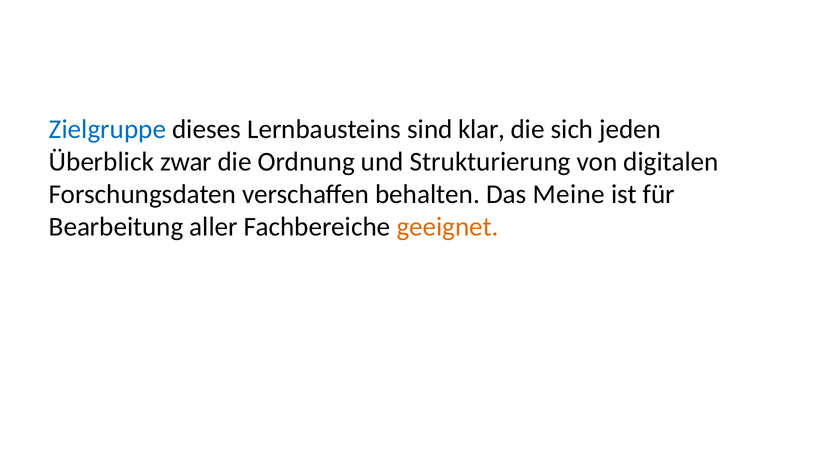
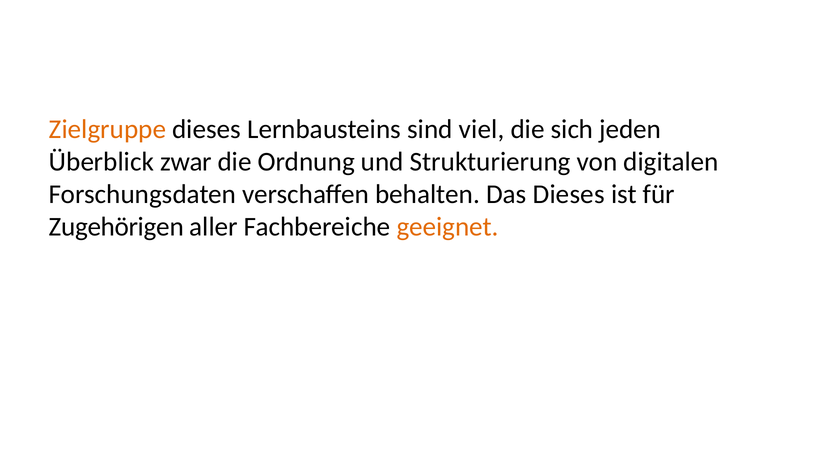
Zielgruppe colour: blue -> orange (107, 129)
klar: klar -> viel (482, 129)
Das Meine: Meine -> Dieses (569, 194)
Bearbeitung: Bearbeitung -> Zugehörigen (116, 227)
